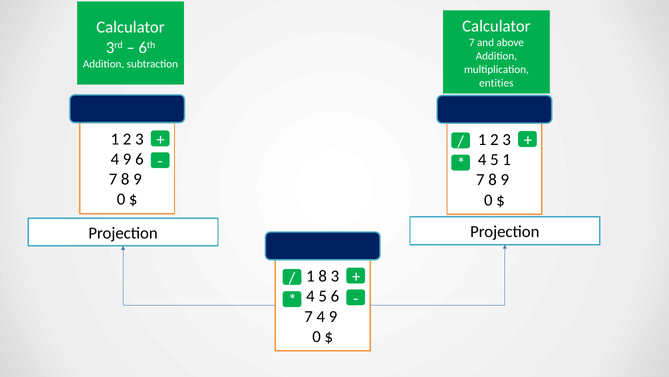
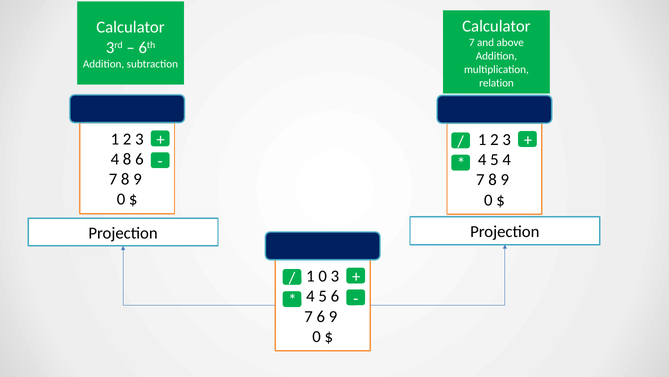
entities: entities -> relation (496, 83)
9: 9 -> 8 (127, 159)
5 1: 1 -> 4 (507, 160)
1 8: 8 -> 0 (323, 276)
7 4: 4 -> 6 (321, 316)
